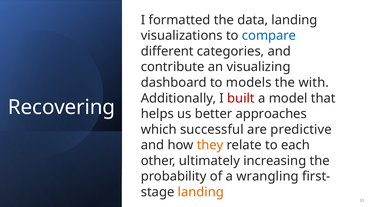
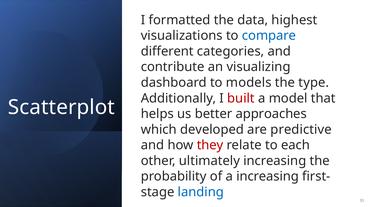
data landing: landing -> highest (294, 20)
with: with -> type (314, 83)
Recovering: Recovering -> Scatterplot (61, 107)
successful: successful -> developed (212, 129)
they colour: orange -> red (210, 145)
a wrangling: wrangling -> increasing (268, 176)
landing colour: orange -> blue (201, 192)
